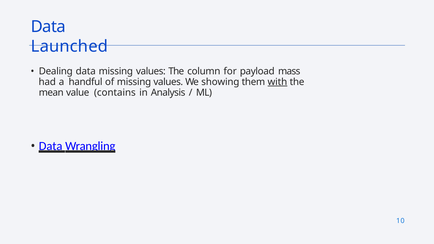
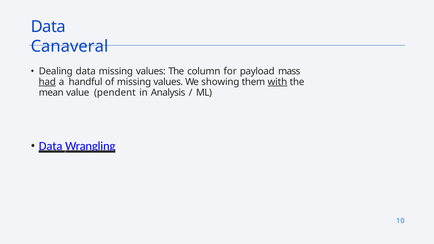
Launched: Launched -> Canaveral (70, 46)
had underline: none -> present (47, 82)
contains: contains -> pendent (115, 93)
